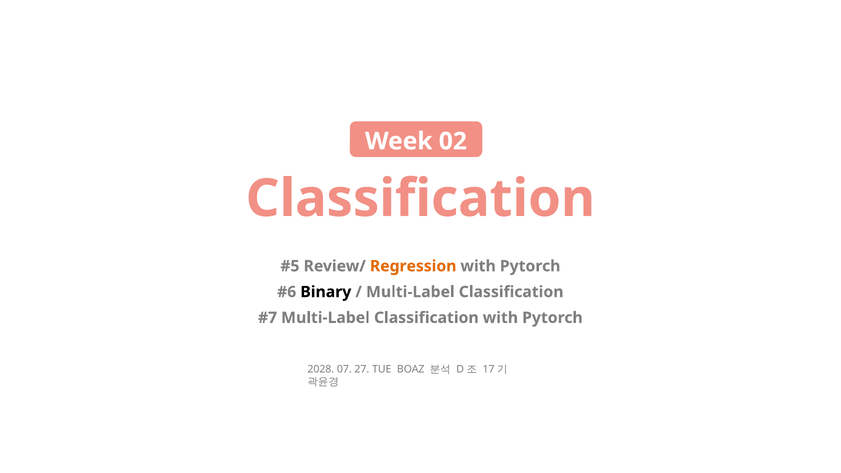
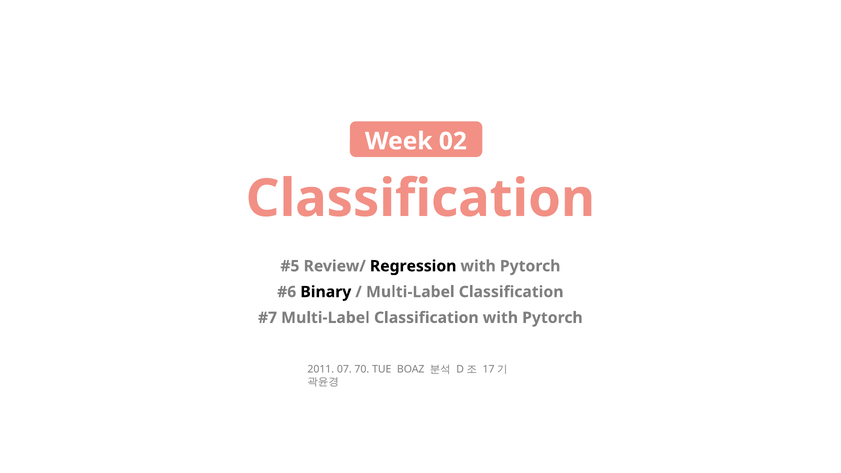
Regression colour: orange -> black (413, 266)
2028: 2028 -> 2011 (321, 369)
27: 27 -> 70 (362, 369)
